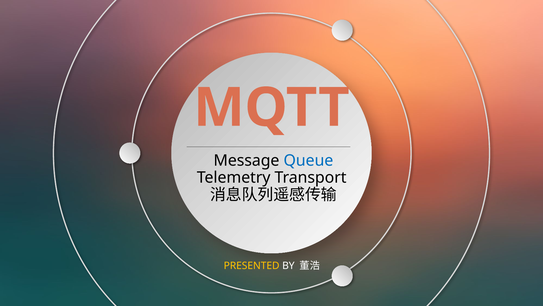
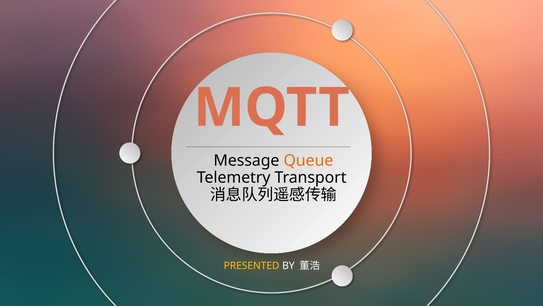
Queue colour: blue -> orange (308, 160)
